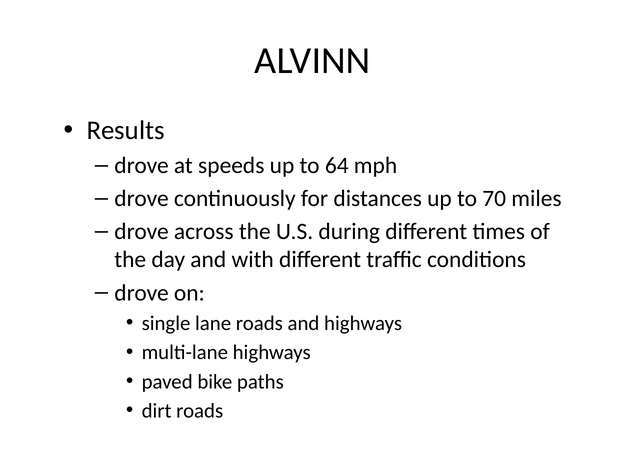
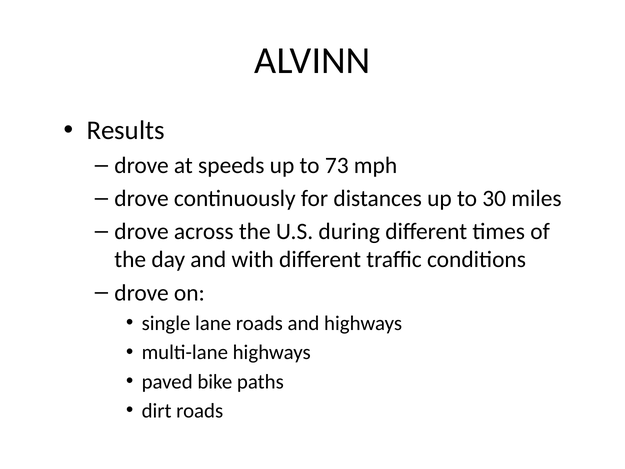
64: 64 -> 73 (337, 165)
70: 70 -> 30 (494, 198)
